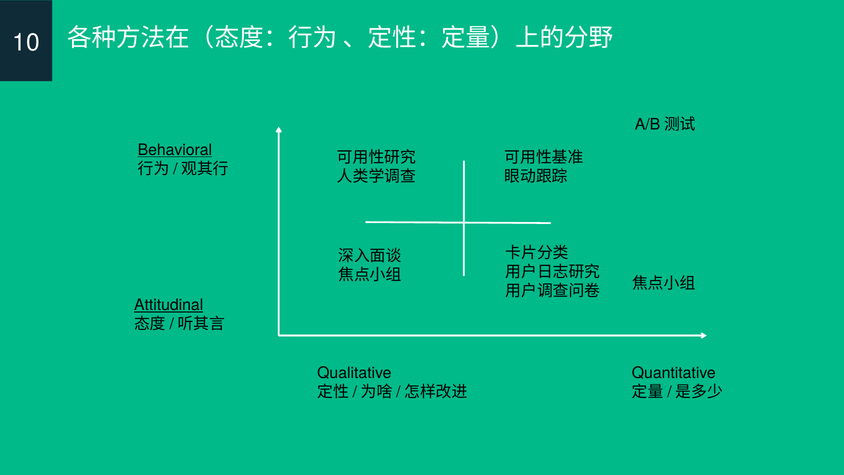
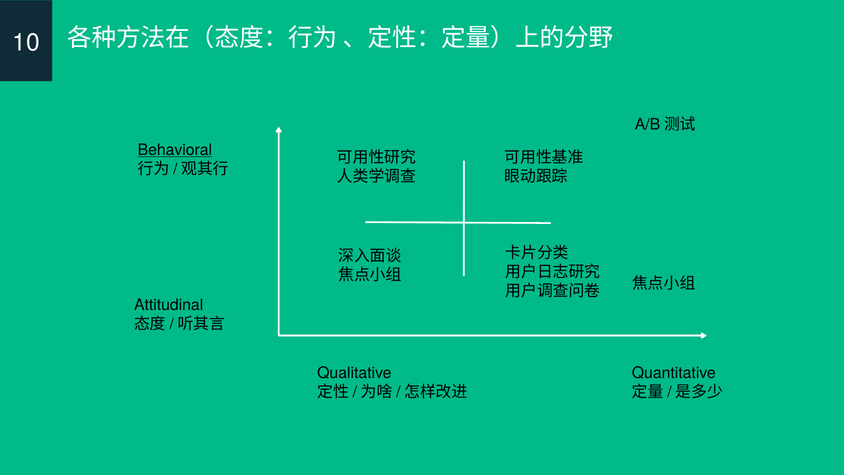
Attitudinal underline: present -> none (169, 305)
